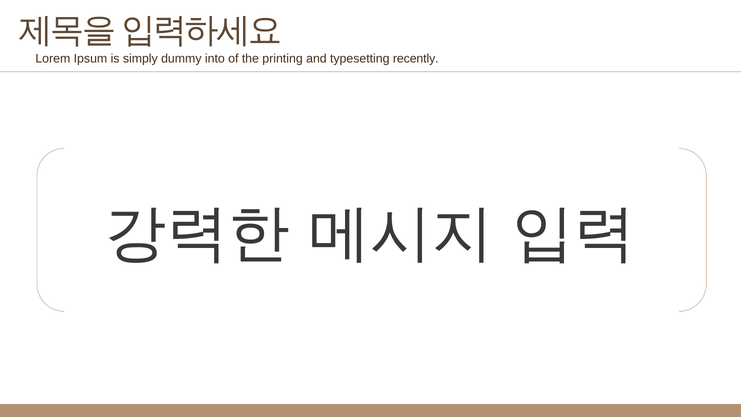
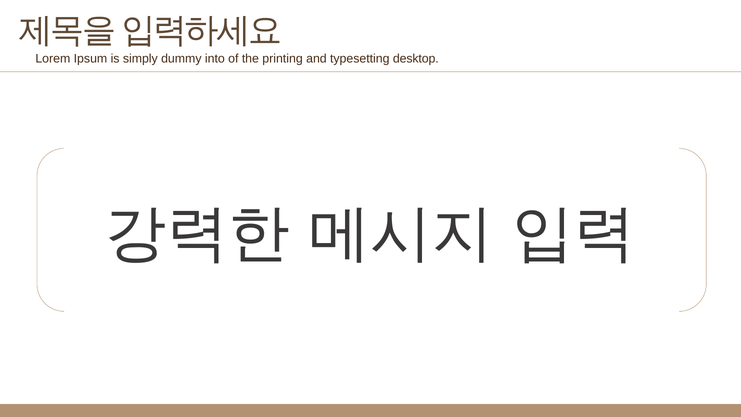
recently: recently -> desktop (416, 59)
